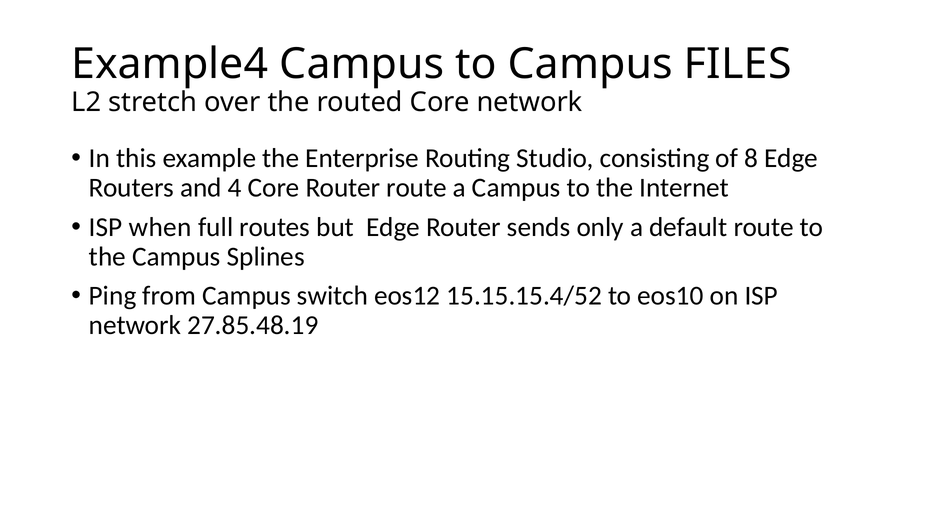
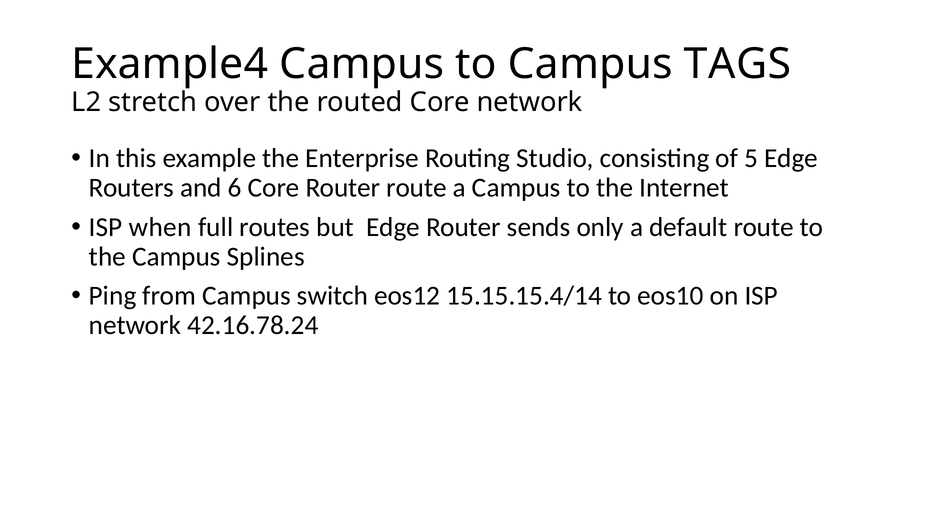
FILES: FILES -> TAGS (738, 64)
8: 8 -> 5 (751, 158)
4: 4 -> 6 (235, 188)
15.15.15.4/52: 15.15.15.4/52 -> 15.15.15.4/14 (524, 295)
27.85.48.19: 27.85.48.19 -> 42.16.78.24 (253, 325)
